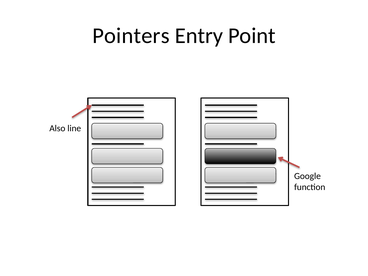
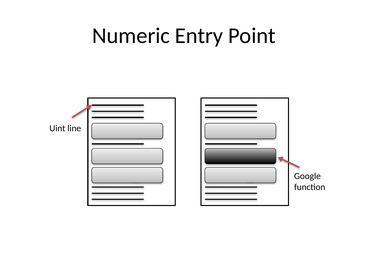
Pointers: Pointers -> Numeric (131, 36)
Also: Also -> Uint (57, 128)
